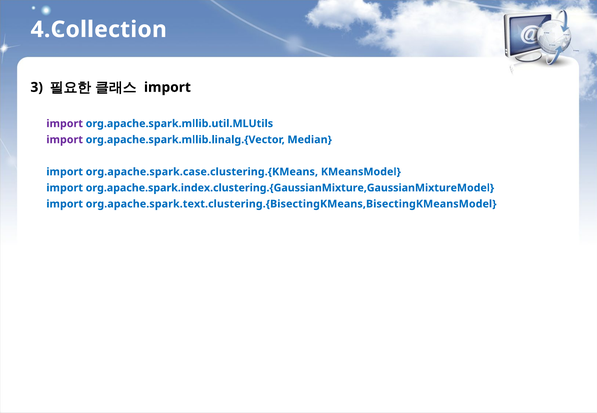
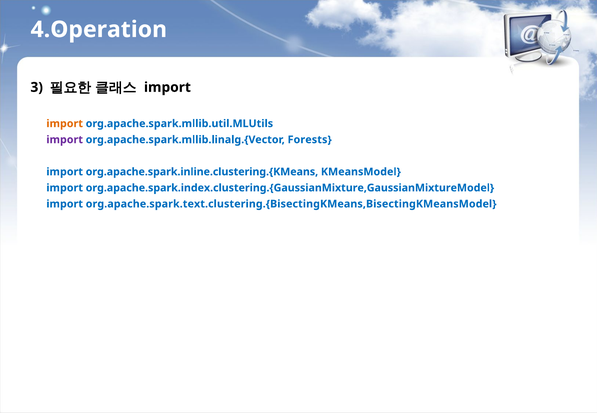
4.Collection: 4.Collection -> 4.Operation (99, 30)
import colour: purple -> orange (65, 124)
Median: Median -> Forests (310, 140)
org.apache.spark.case.clustering.{KMeans: org.apache.spark.case.clustering.{KMeans -> org.apache.spark.inline.clustering.{KMeans (202, 172)
